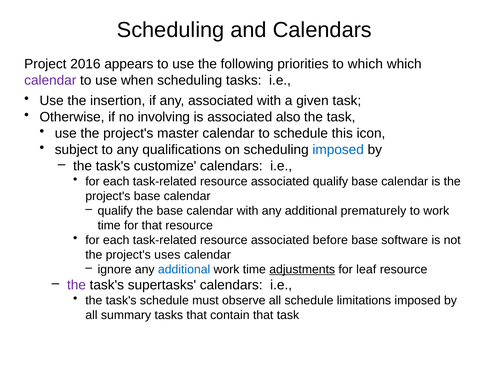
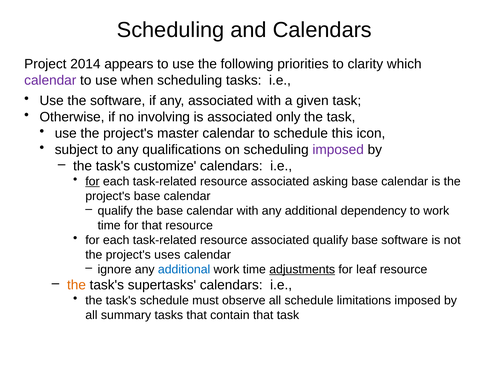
2016: 2016 -> 2014 (85, 64)
to which: which -> clarity (365, 64)
the insertion: insertion -> software (118, 101)
also: also -> only (288, 117)
imposed colour: blue -> purple (338, 150)
for underline: none -> present (92, 181)
associated qualify: qualify -> asking (330, 181)
prematurely: prematurely -> dependency (374, 211)
associated before: before -> qualify (330, 240)
the colour: purple -> orange (76, 285)
